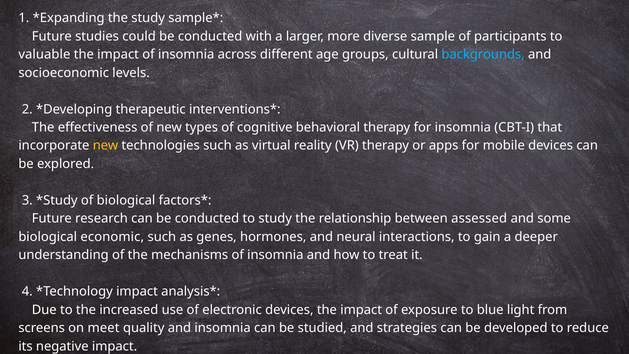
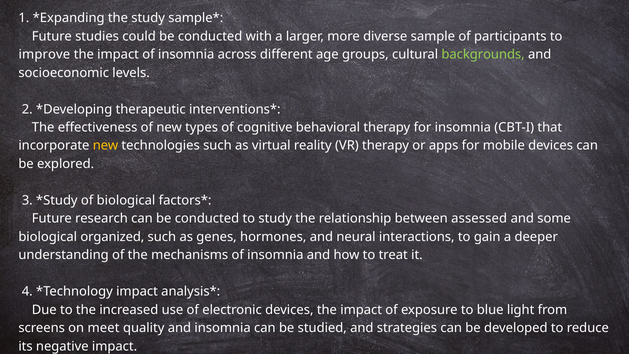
valuable: valuable -> improve (44, 54)
backgrounds colour: light blue -> light green (483, 54)
economic: economic -> organized (112, 237)
